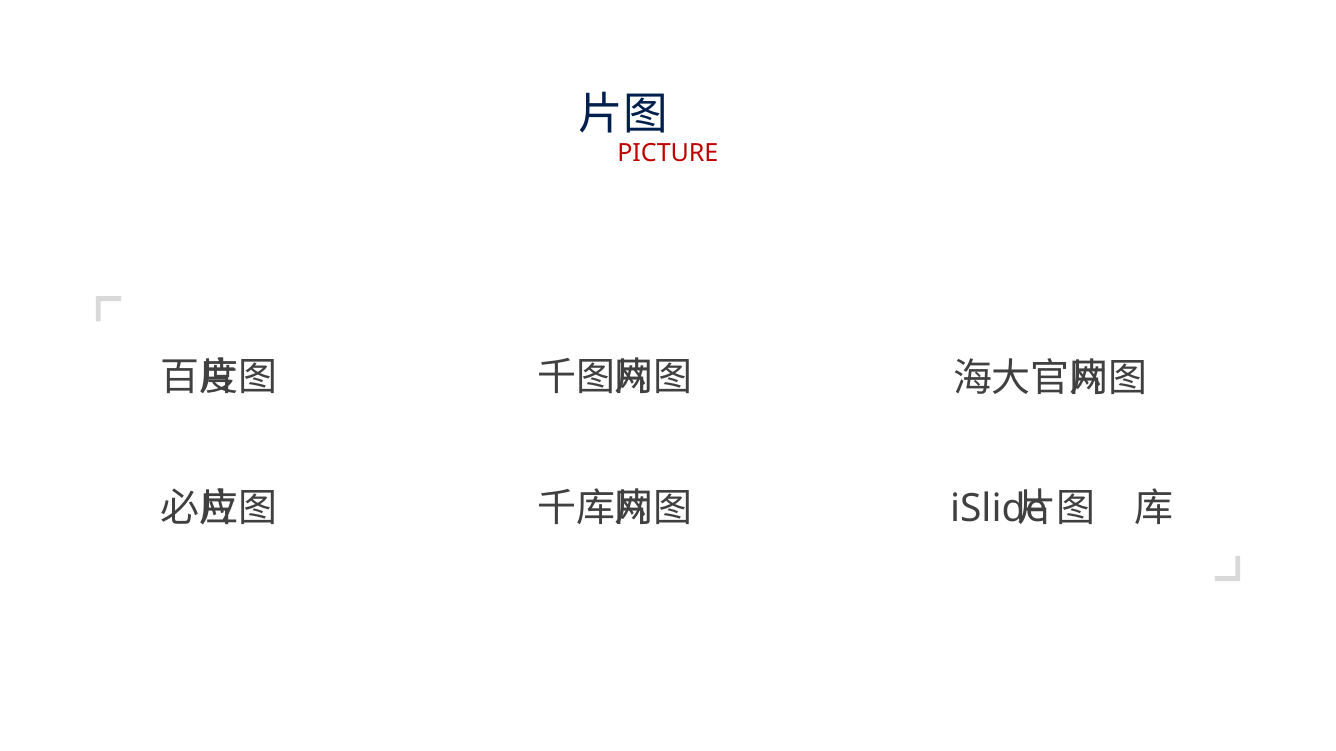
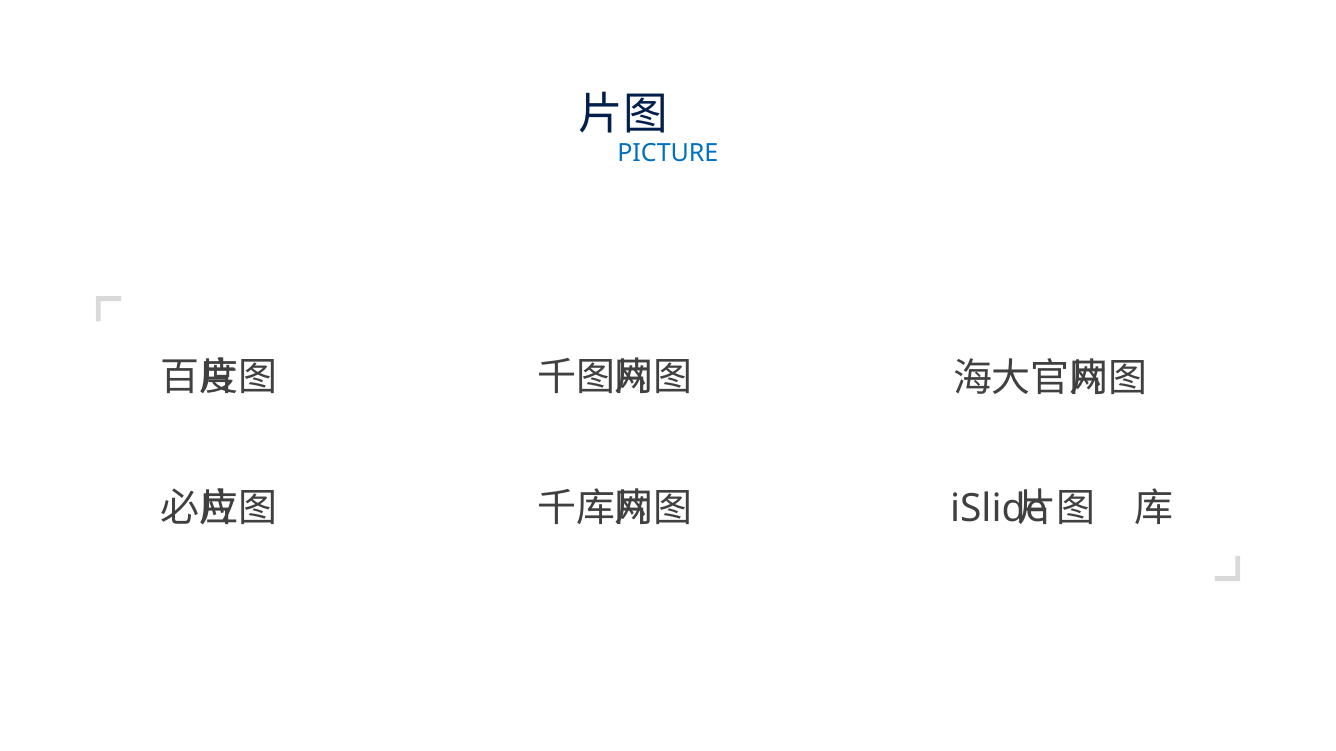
PICTURE colour: red -> blue (668, 153)
